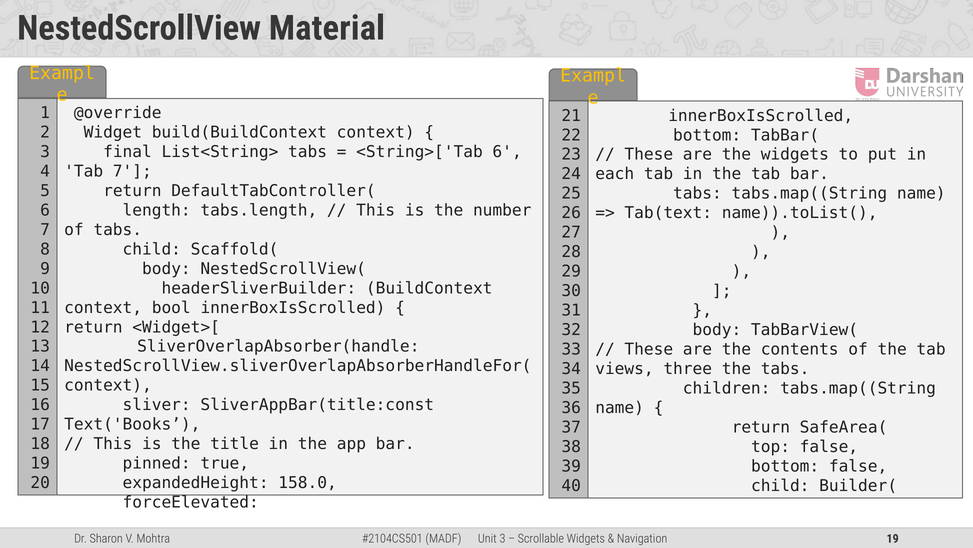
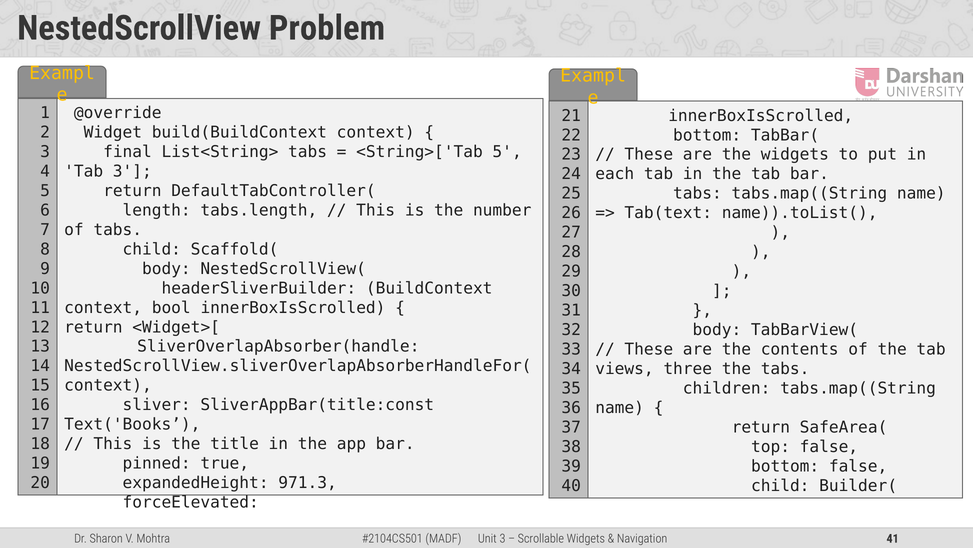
Material: Material -> Problem (327, 28)
<String>['Tab 6: 6 -> 5 (507, 152)
Tab 7: 7 -> 3 (132, 171)
158.0: 158.0 -> 971.3 (308, 482)
19: 19 -> 41 (893, 538)
